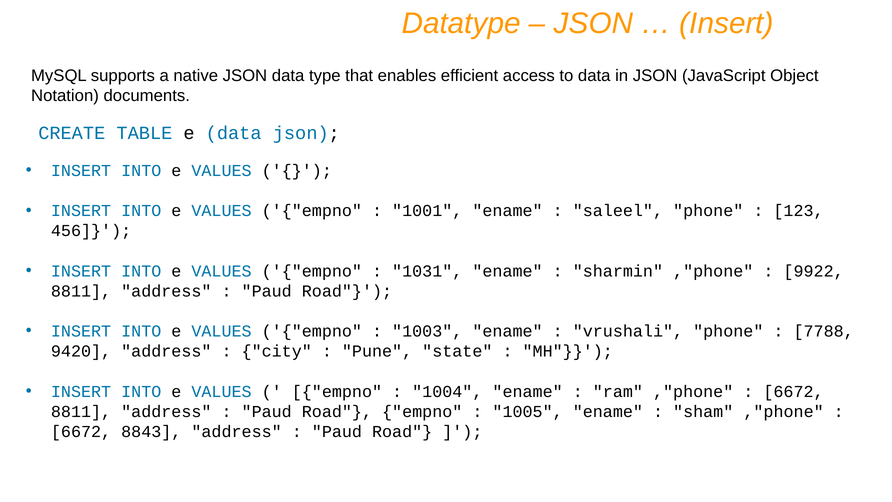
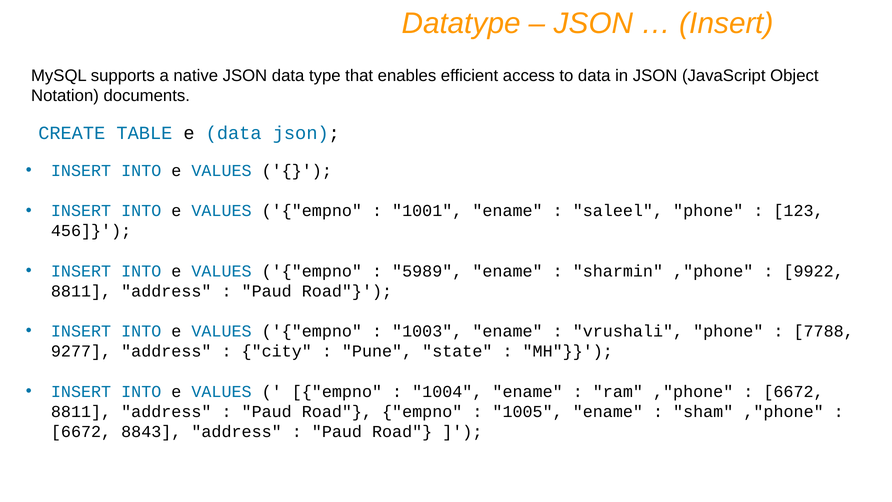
1031: 1031 -> 5989 (427, 271)
9420: 9420 -> 9277 (81, 351)
